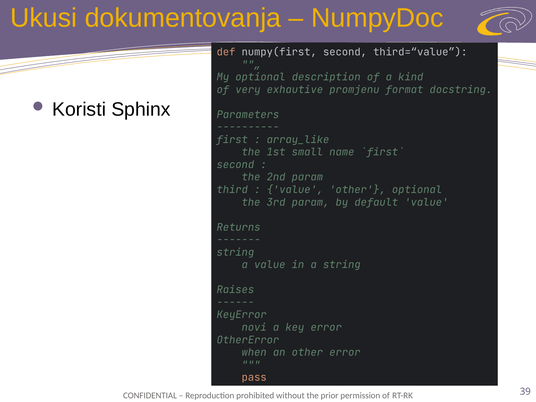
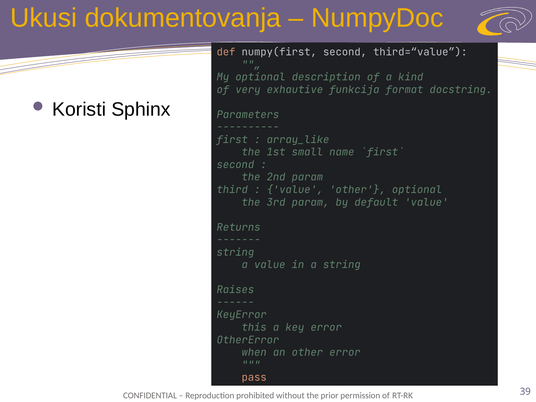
promjenu: promjenu -> funkcija (354, 90)
novi: novi -> this (254, 327)
